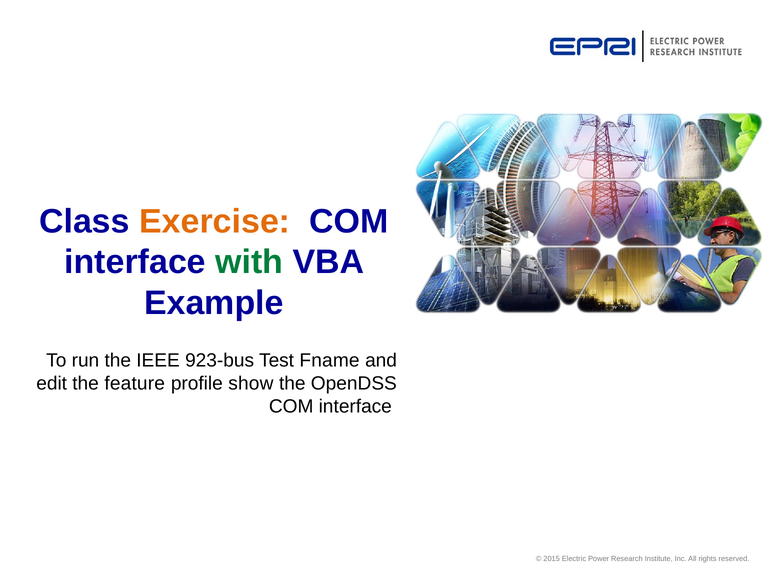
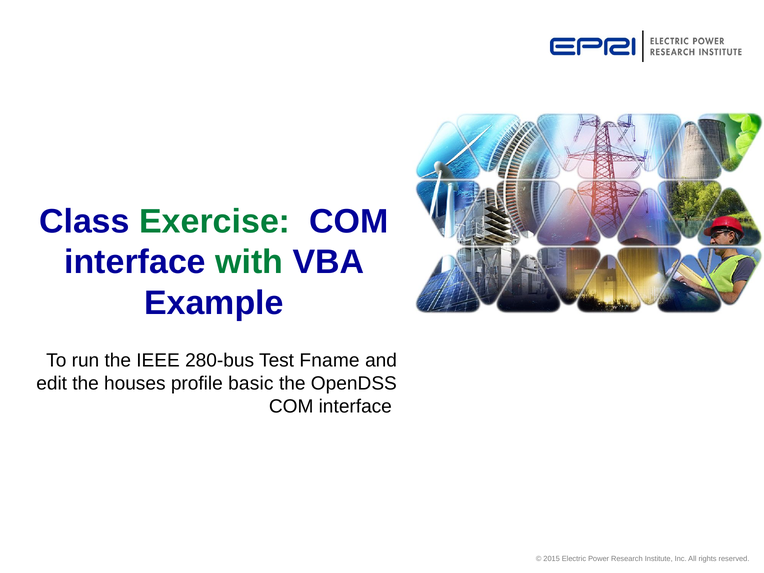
Exercise colour: orange -> green (215, 221)
923-bus: 923-bus -> 280-bus (220, 360)
feature: feature -> houses (135, 383)
show: show -> basic (251, 383)
